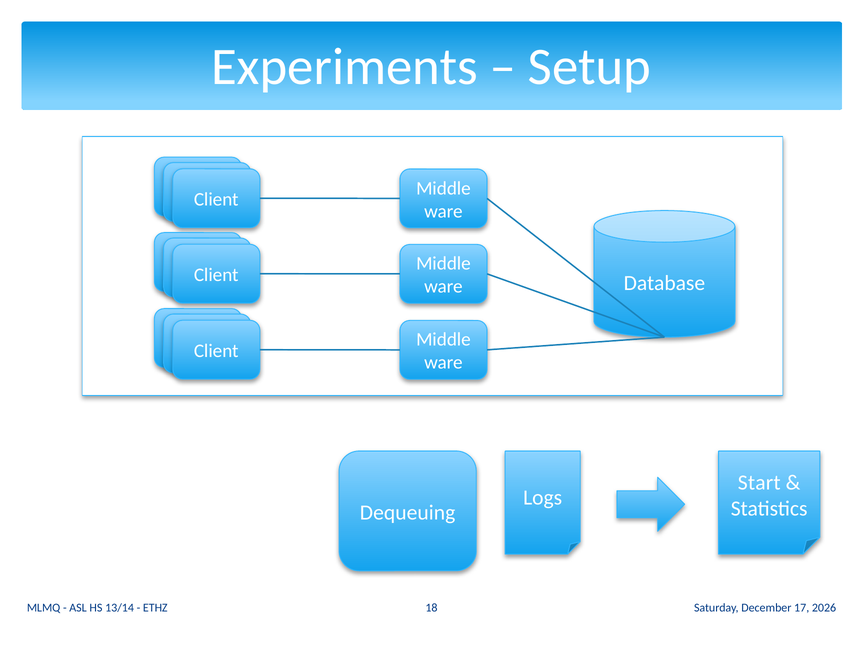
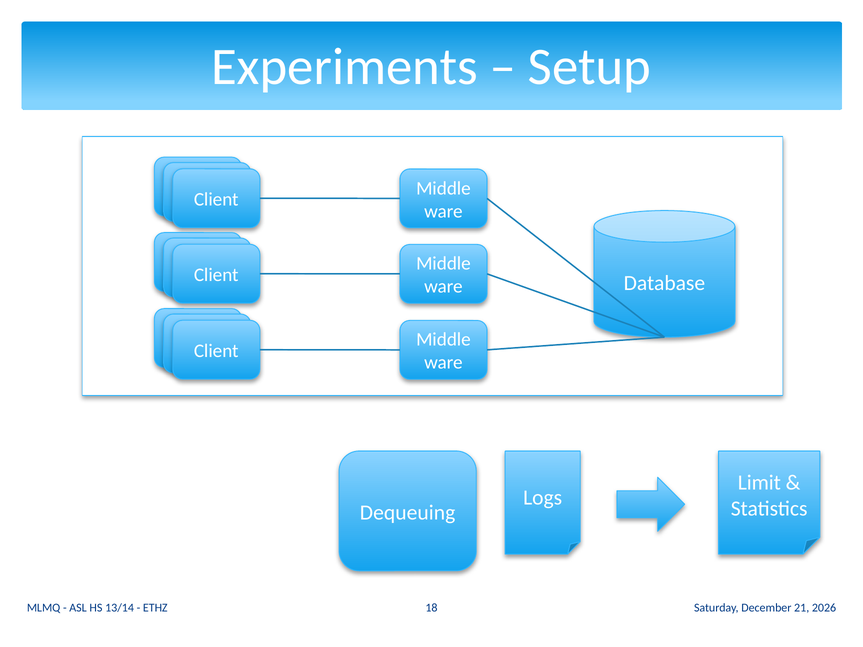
Start: Start -> Limit (759, 483)
17: 17 -> 21 (802, 608)
